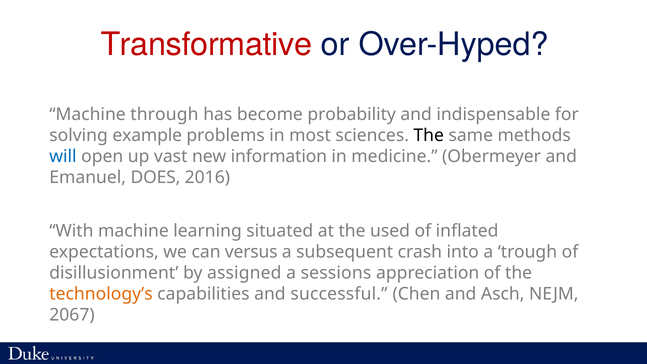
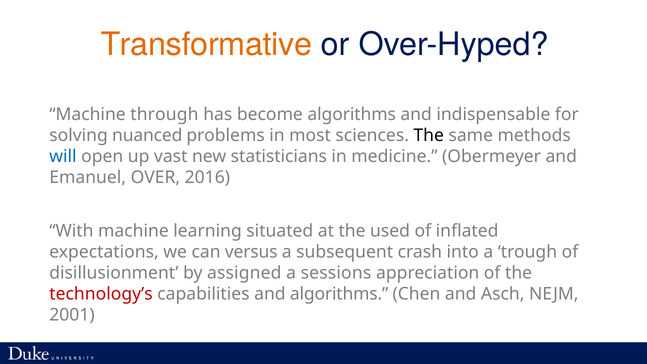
Transformative colour: red -> orange (206, 44)
become probability: probability -> algorithms (352, 114)
example: example -> nuanced (147, 135)
information: information -> statisticians (279, 156)
DOES: DOES -> OVER (155, 177)
technology’s colour: orange -> red (101, 294)
and successful: successful -> algorithms (339, 294)
2067: 2067 -> 2001 (72, 315)
